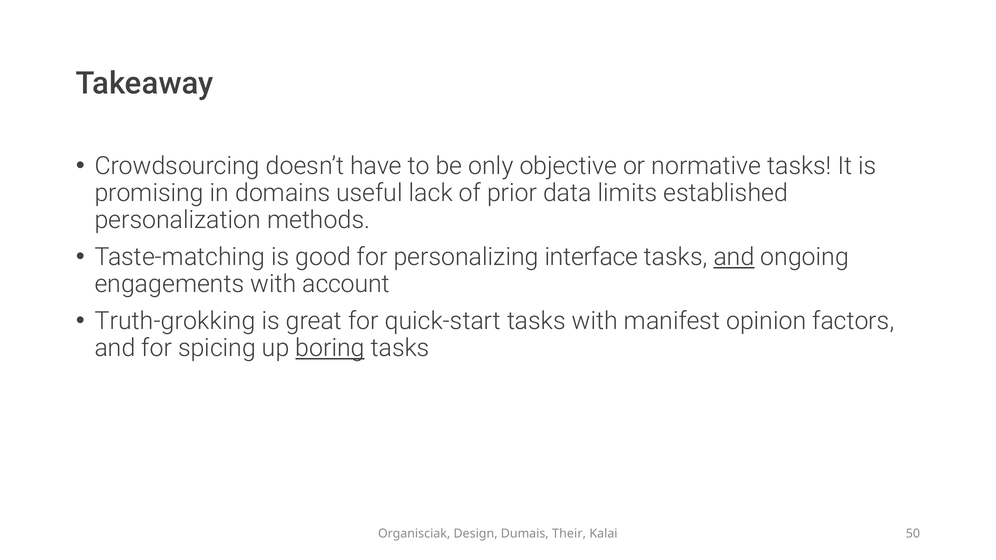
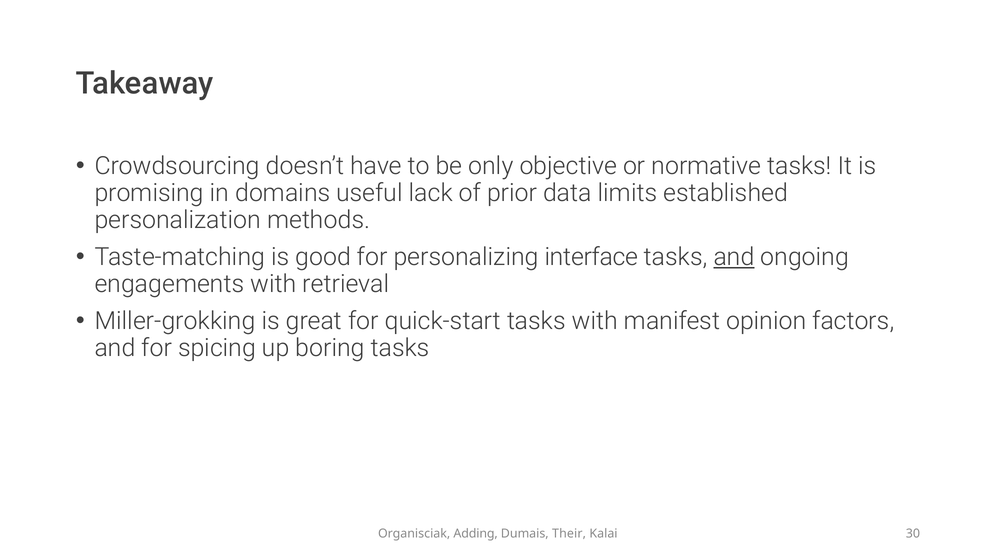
account: account -> retrieval (346, 284)
Truth-grokking: Truth-grokking -> Miller-grokking (175, 321)
boring underline: present -> none (330, 348)
Design: Design -> Adding (476, 534)
50: 50 -> 30 (913, 534)
